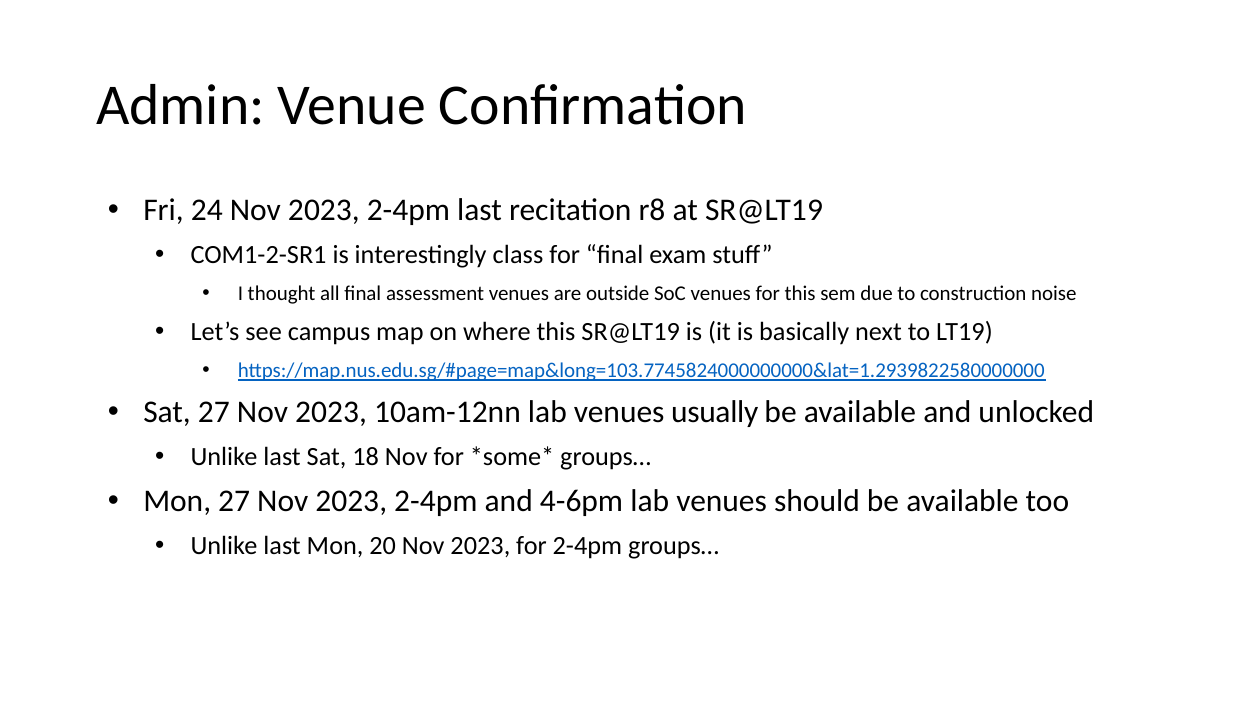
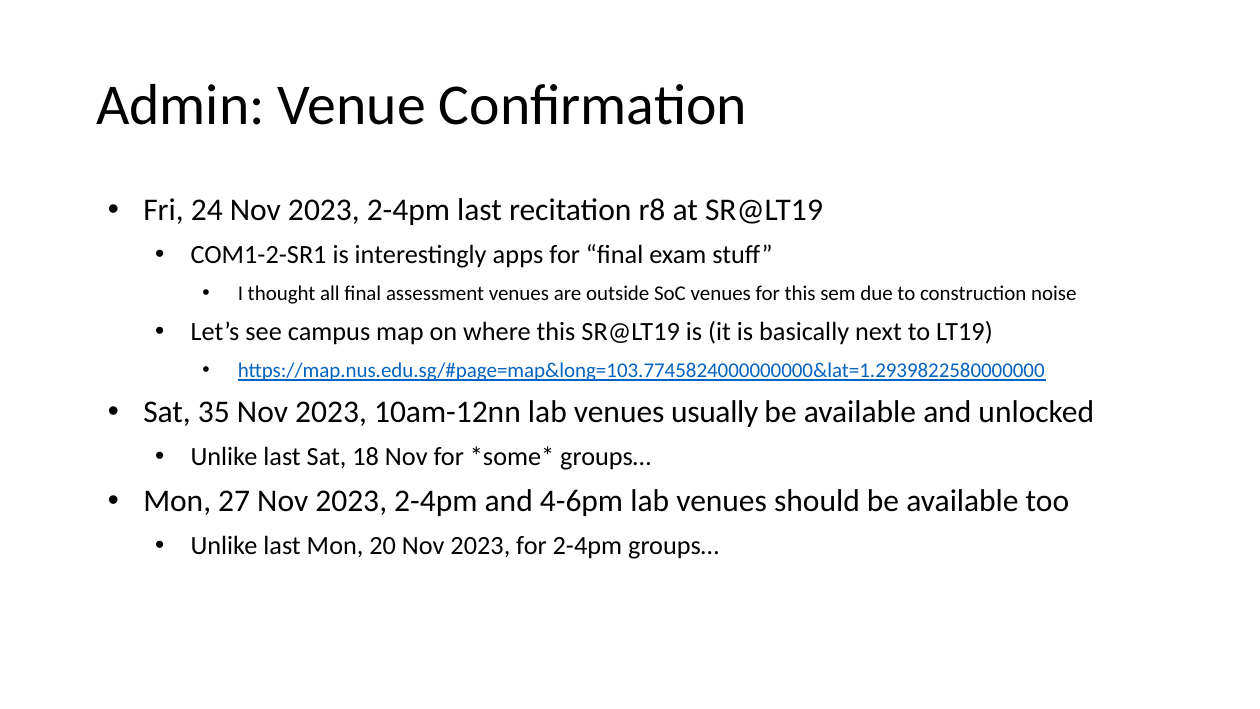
class: class -> apps (518, 255)
Sat 27: 27 -> 35 (214, 412)
